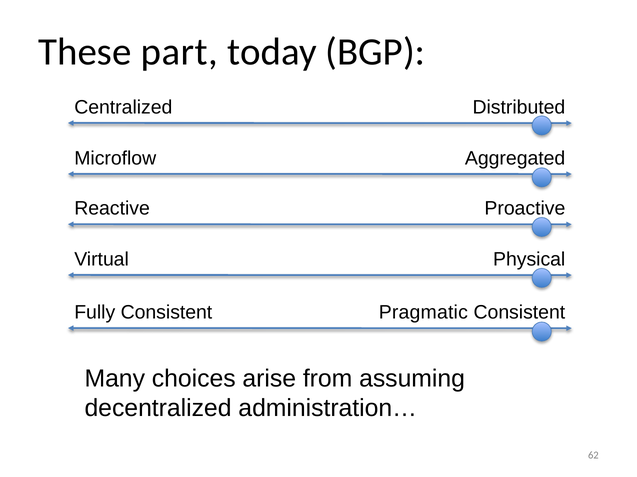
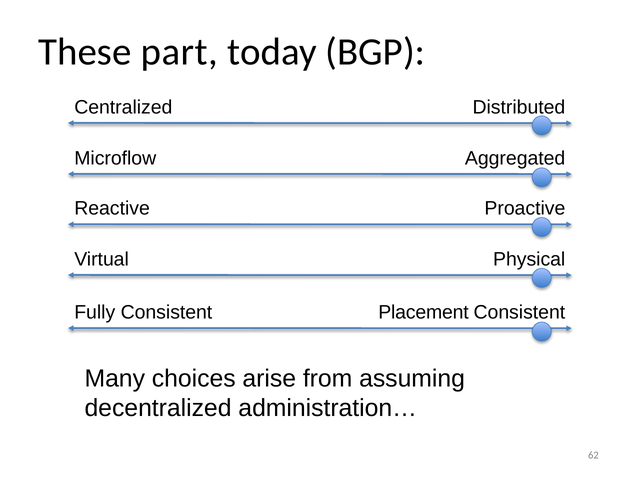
Pragmatic: Pragmatic -> Placement (424, 313)
